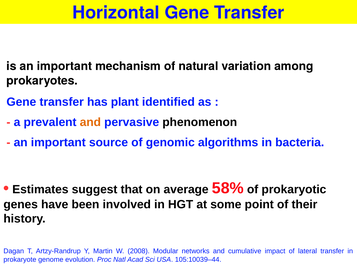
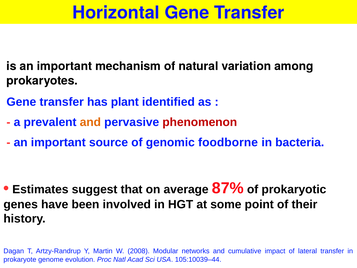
phenomenon colour: black -> red (200, 122)
algorithms: algorithms -> foodborne (228, 142)
58%: 58% -> 87% (228, 188)
